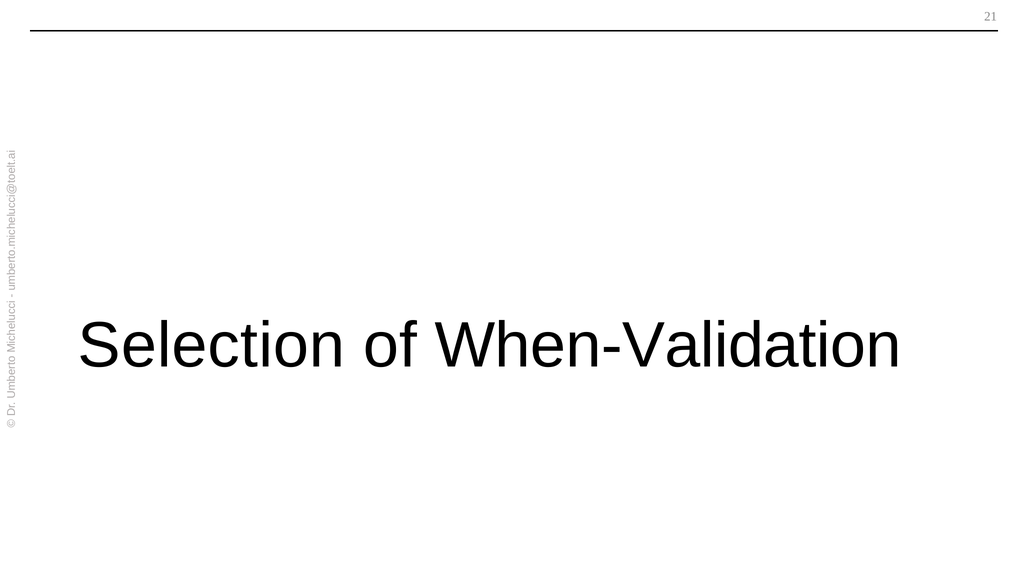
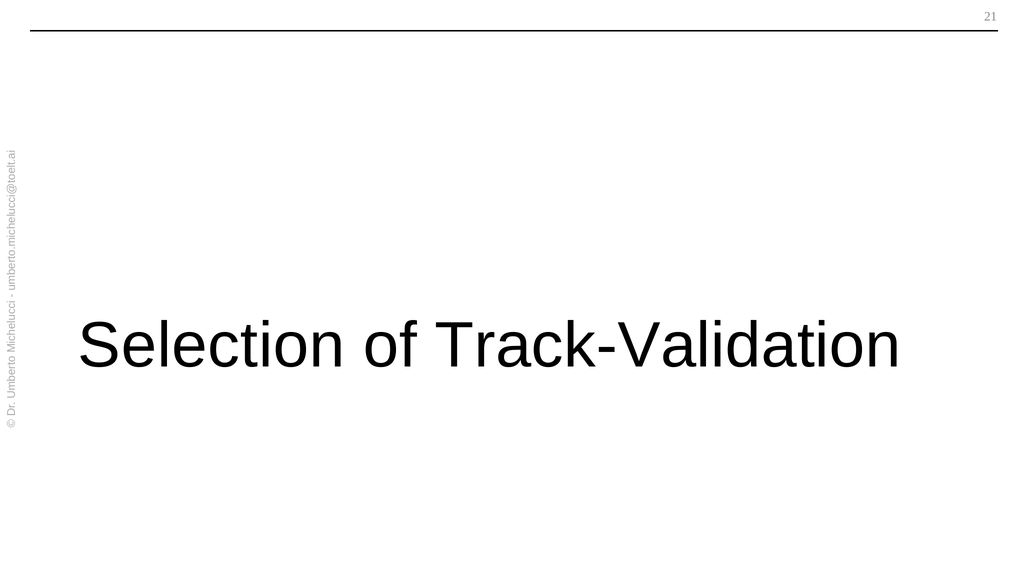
When-Validation: When-Validation -> Track-Validation (668, 346)
